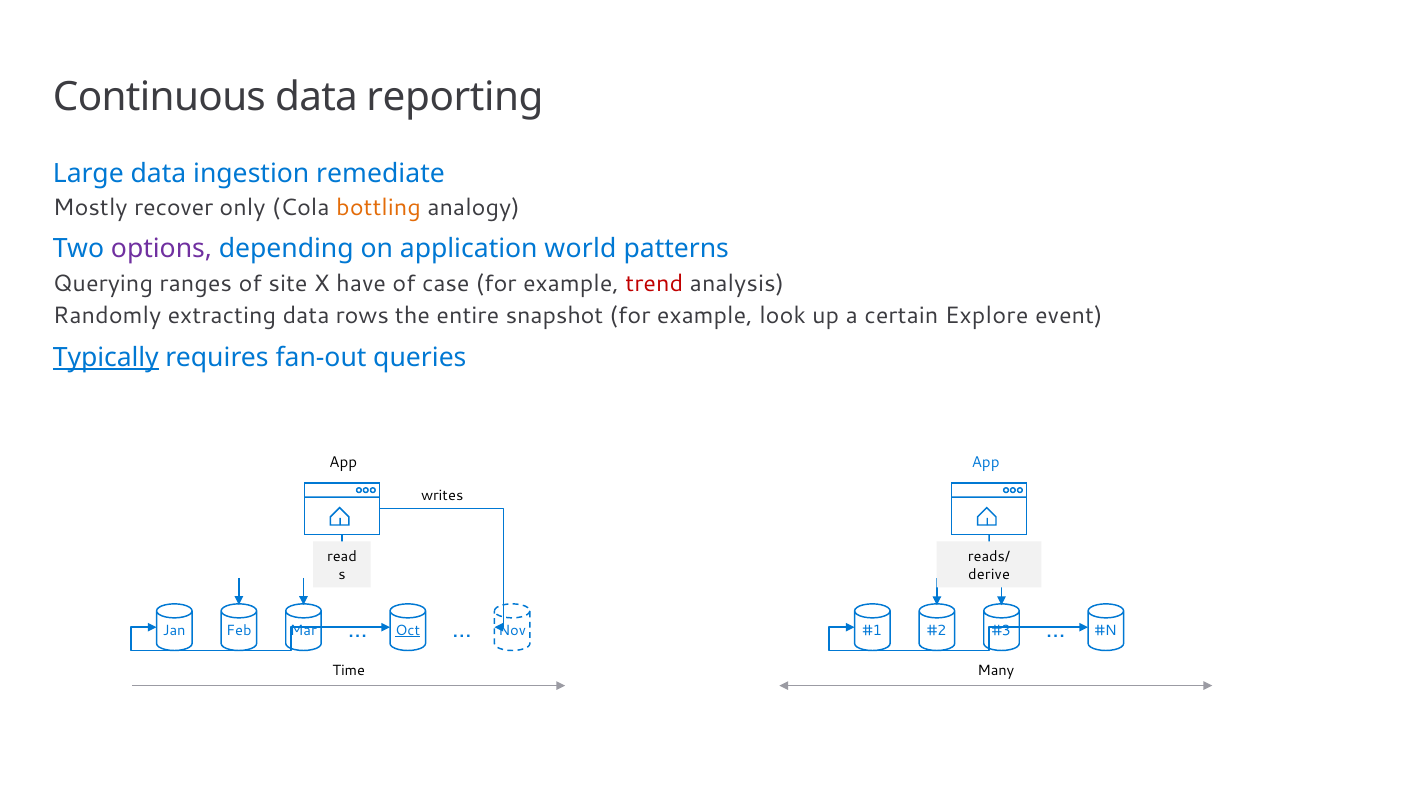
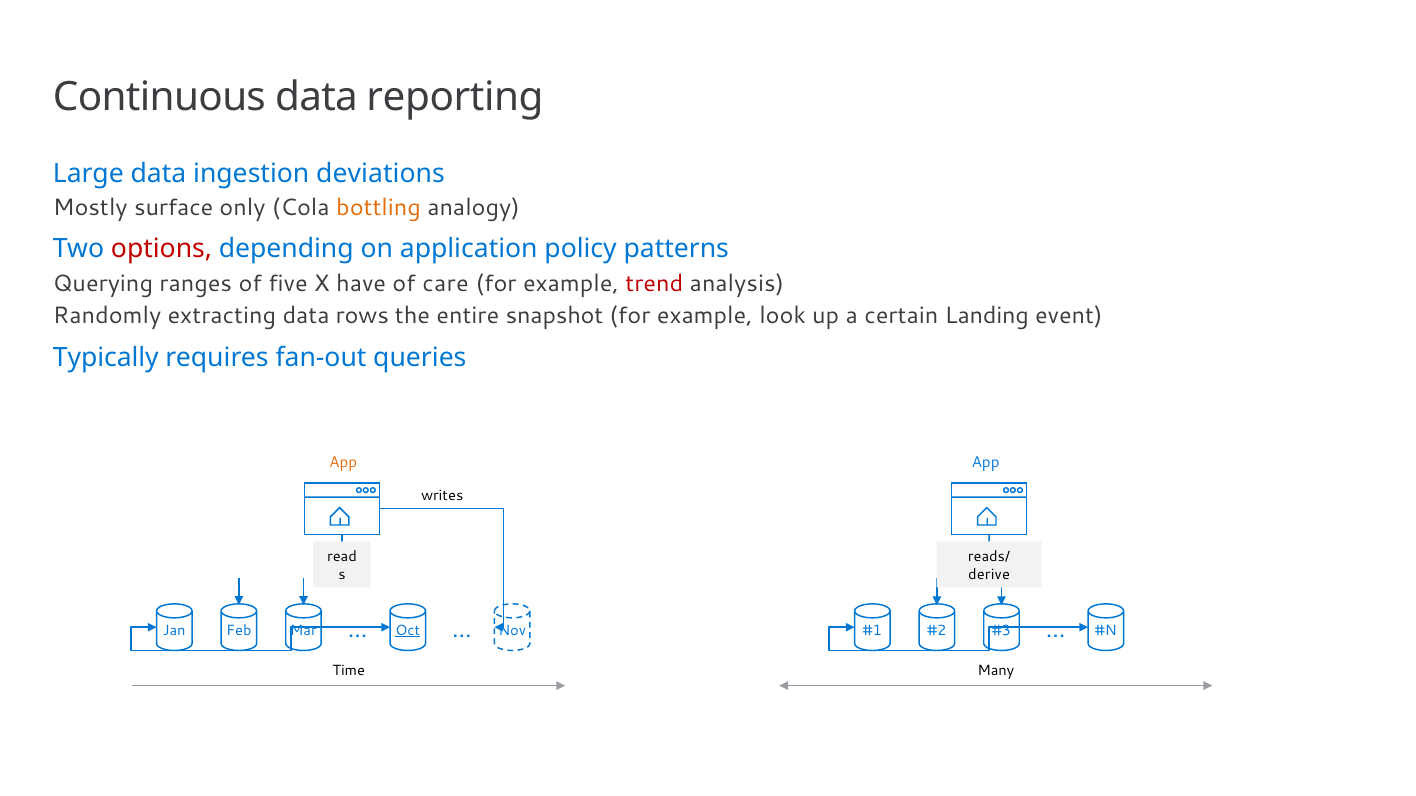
remediate: remediate -> deviations (381, 173)
recover: recover -> surface (174, 208)
options colour: purple -> red (161, 249)
world: world -> policy (581, 249)
site: site -> five (288, 284)
case: case -> care (446, 284)
Explore: Explore -> Landing (987, 316)
Typically underline: present -> none (106, 358)
App colour: black -> orange (343, 463)
